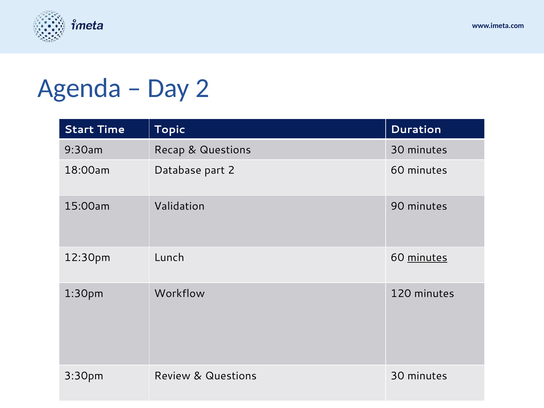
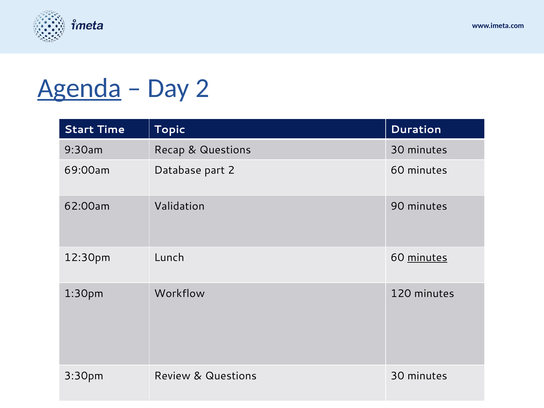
Agenda underline: none -> present (79, 88)
18:00am: 18:00am -> 69:00am (87, 170)
15:00am: 15:00am -> 62:00am (87, 206)
